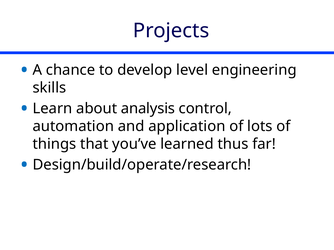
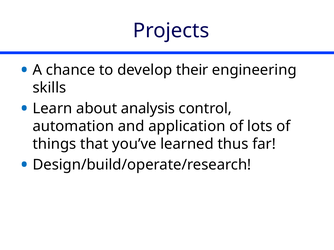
level: level -> their (192, 70)
